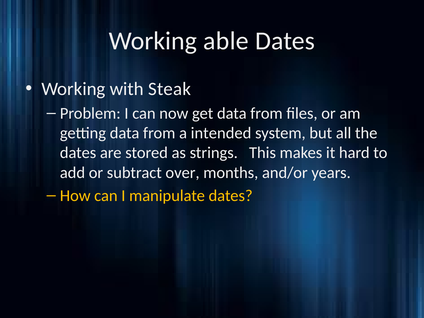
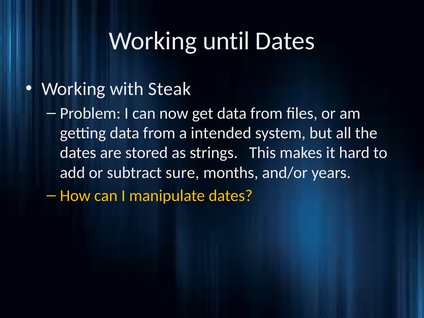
able: able -> until (226, 41)
over: over -> sure (182, 173)
